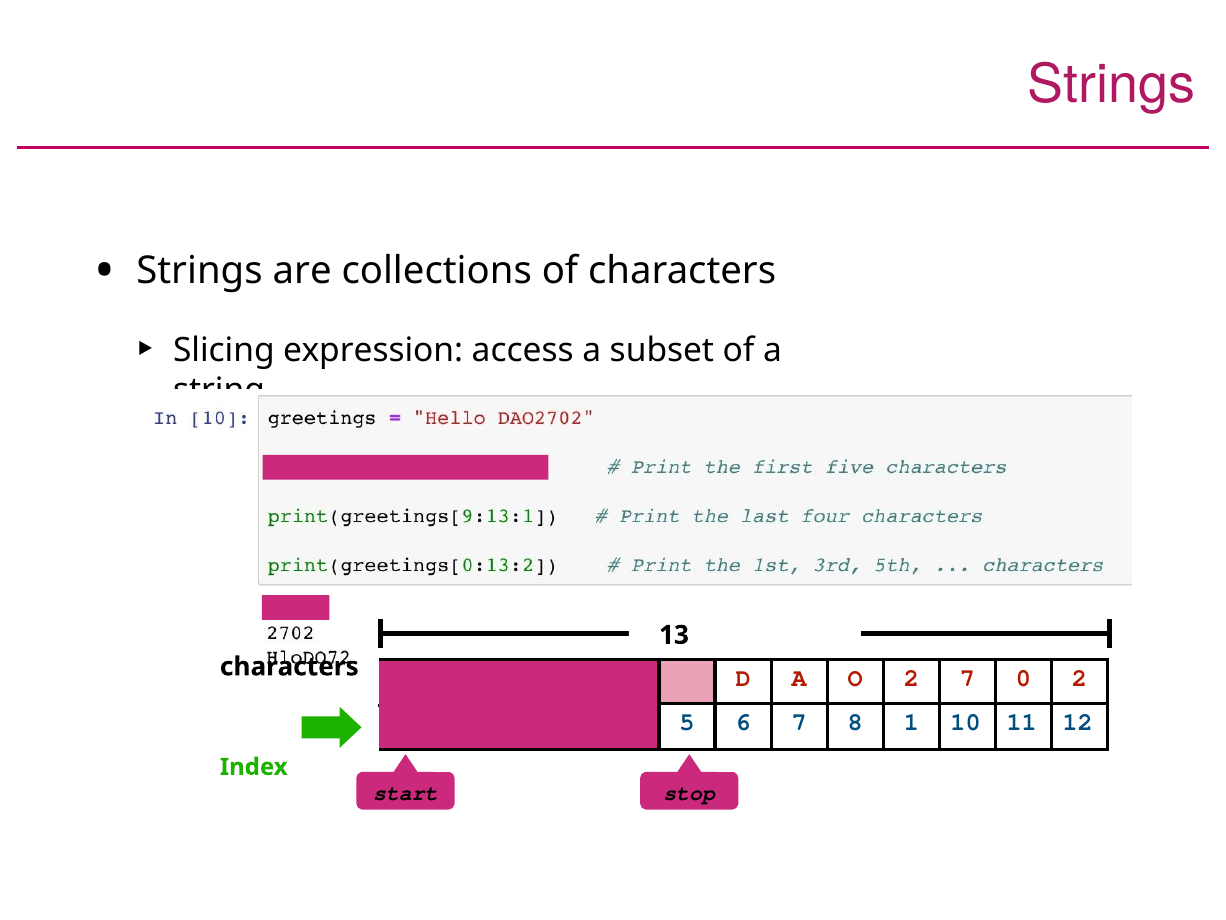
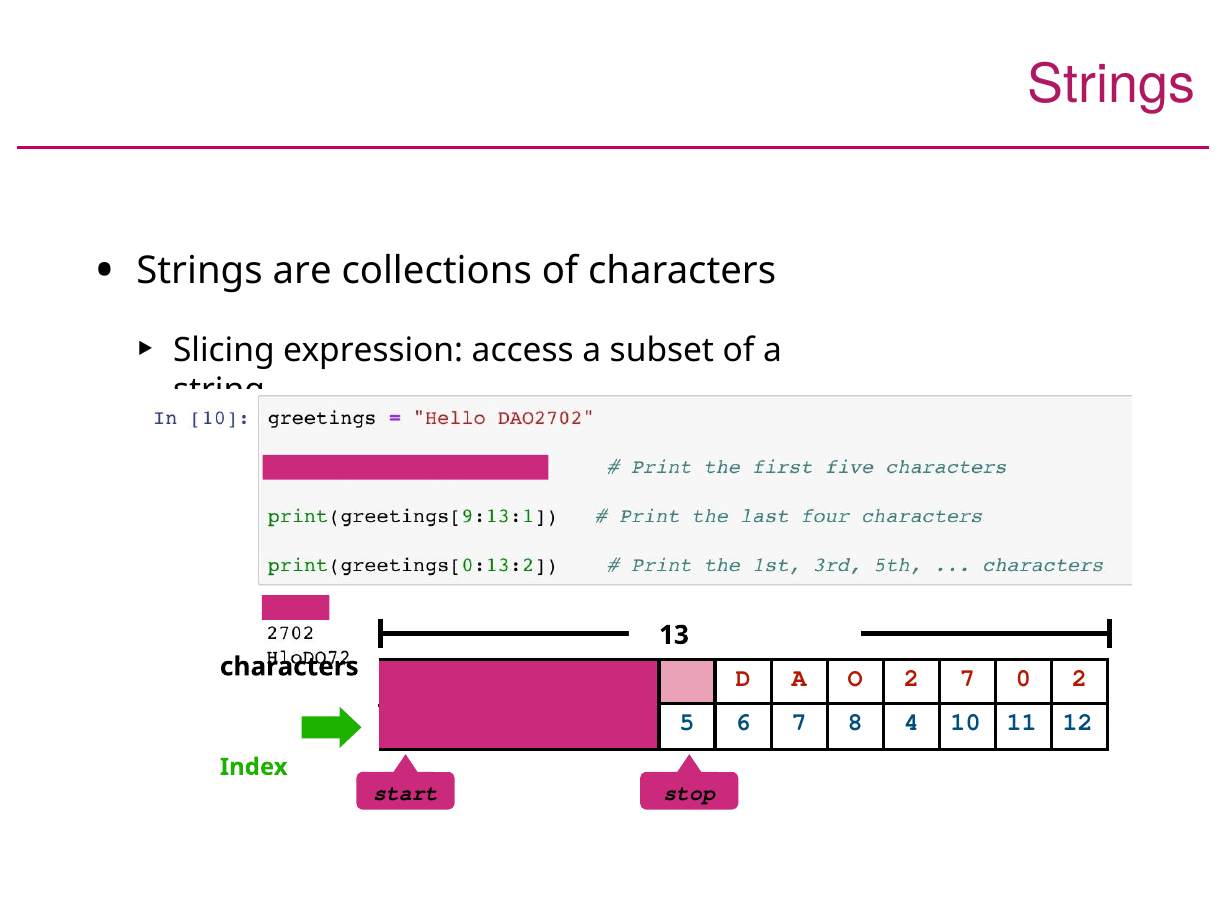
8 1: 1 -> 4 (911, 722)
